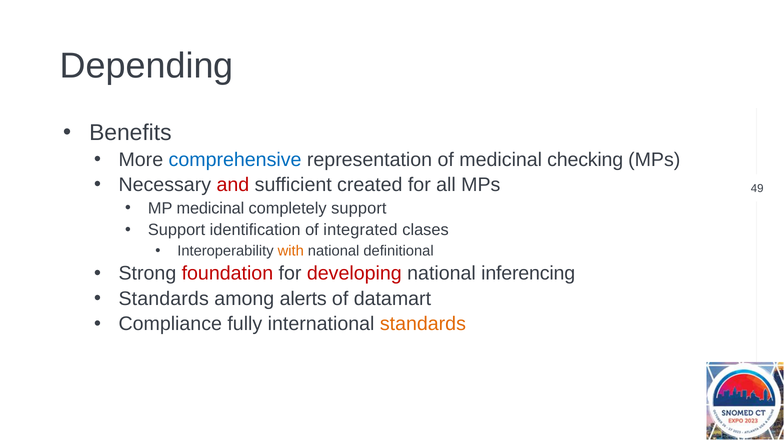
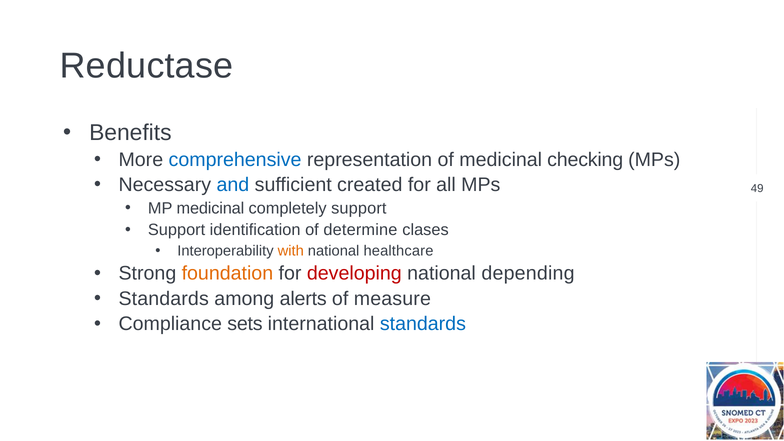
Depending: Depending -> Reductase (147, 66)
and colour: red -> blue (233, 185)
integrated: integrated -> determine (360, 230)
definitional: definitional -> healthcare (398, 251)
foundation colour: red -> orange (227, 273)
inferencing: inferencing -> depending (528, 273)
datamart: datamart -> measure (392, 299)
fully: fully -> sets (245, 324)
standards colour: orange -> blue (423, 324)
